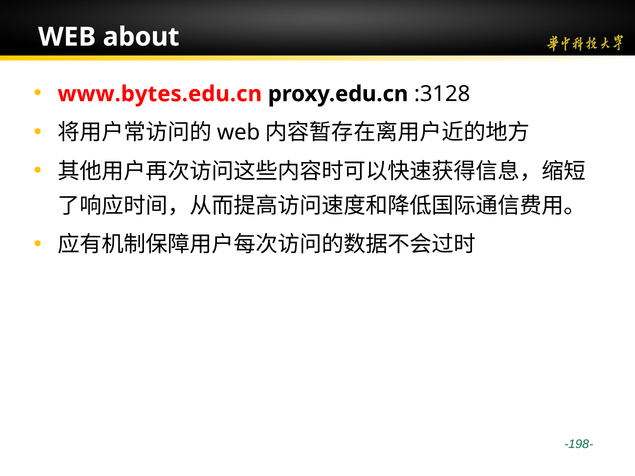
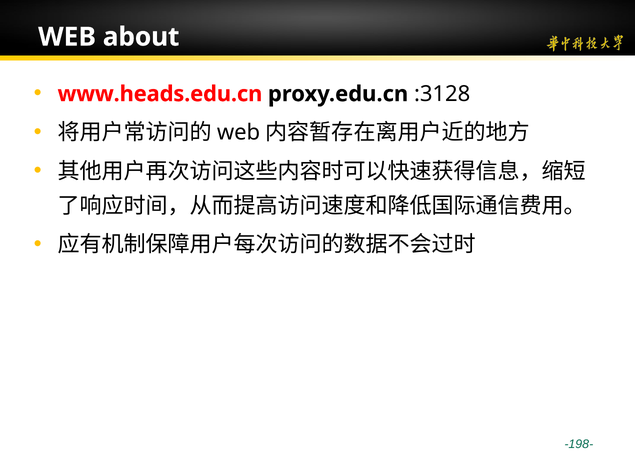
www.bytes.edu.cn: www.bytes.edu.cn -> www.heads.edu.cn (160, 94)
